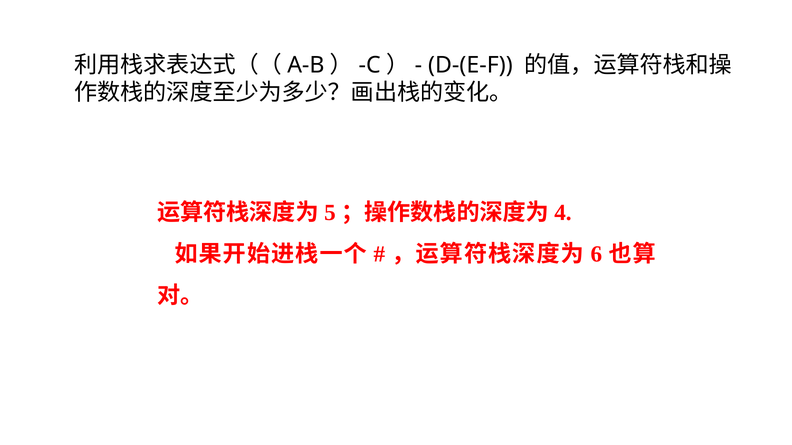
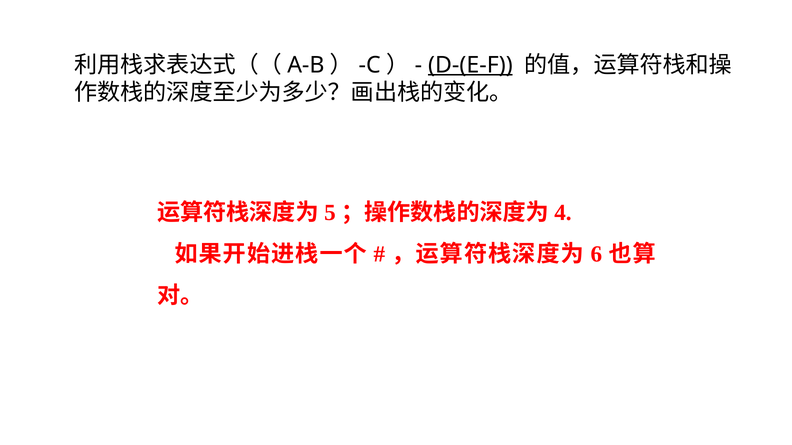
D-(E-F underline: none -> present (470, 65)
